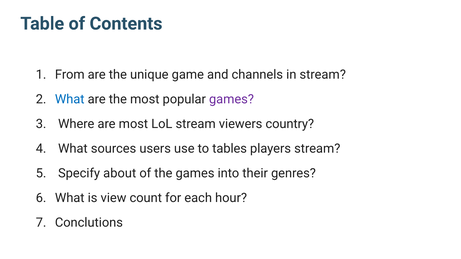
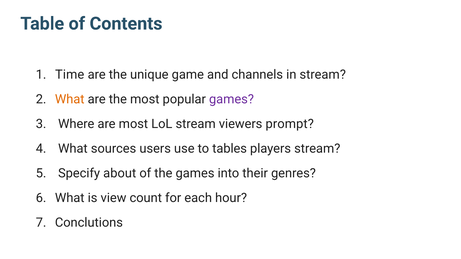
From: From -> Time (70, 75)
What colour: blue -> orange (70, 99)
country: country -> prompt (290, 124)
